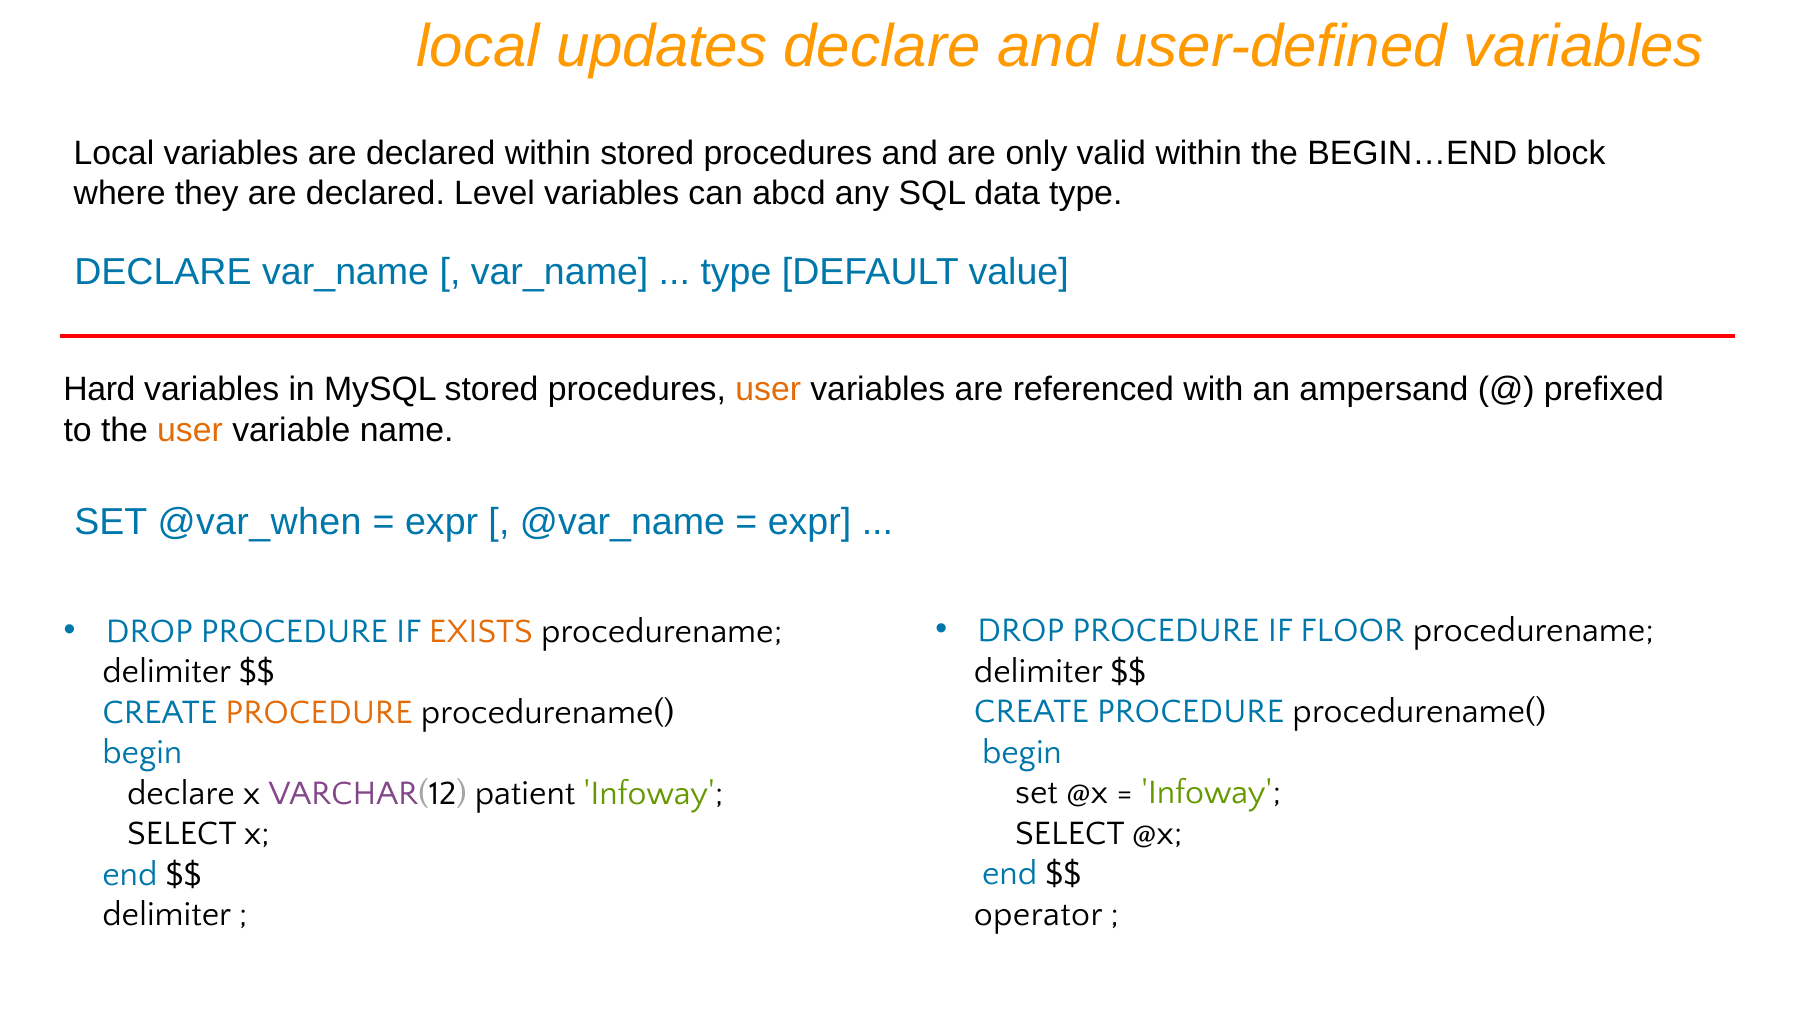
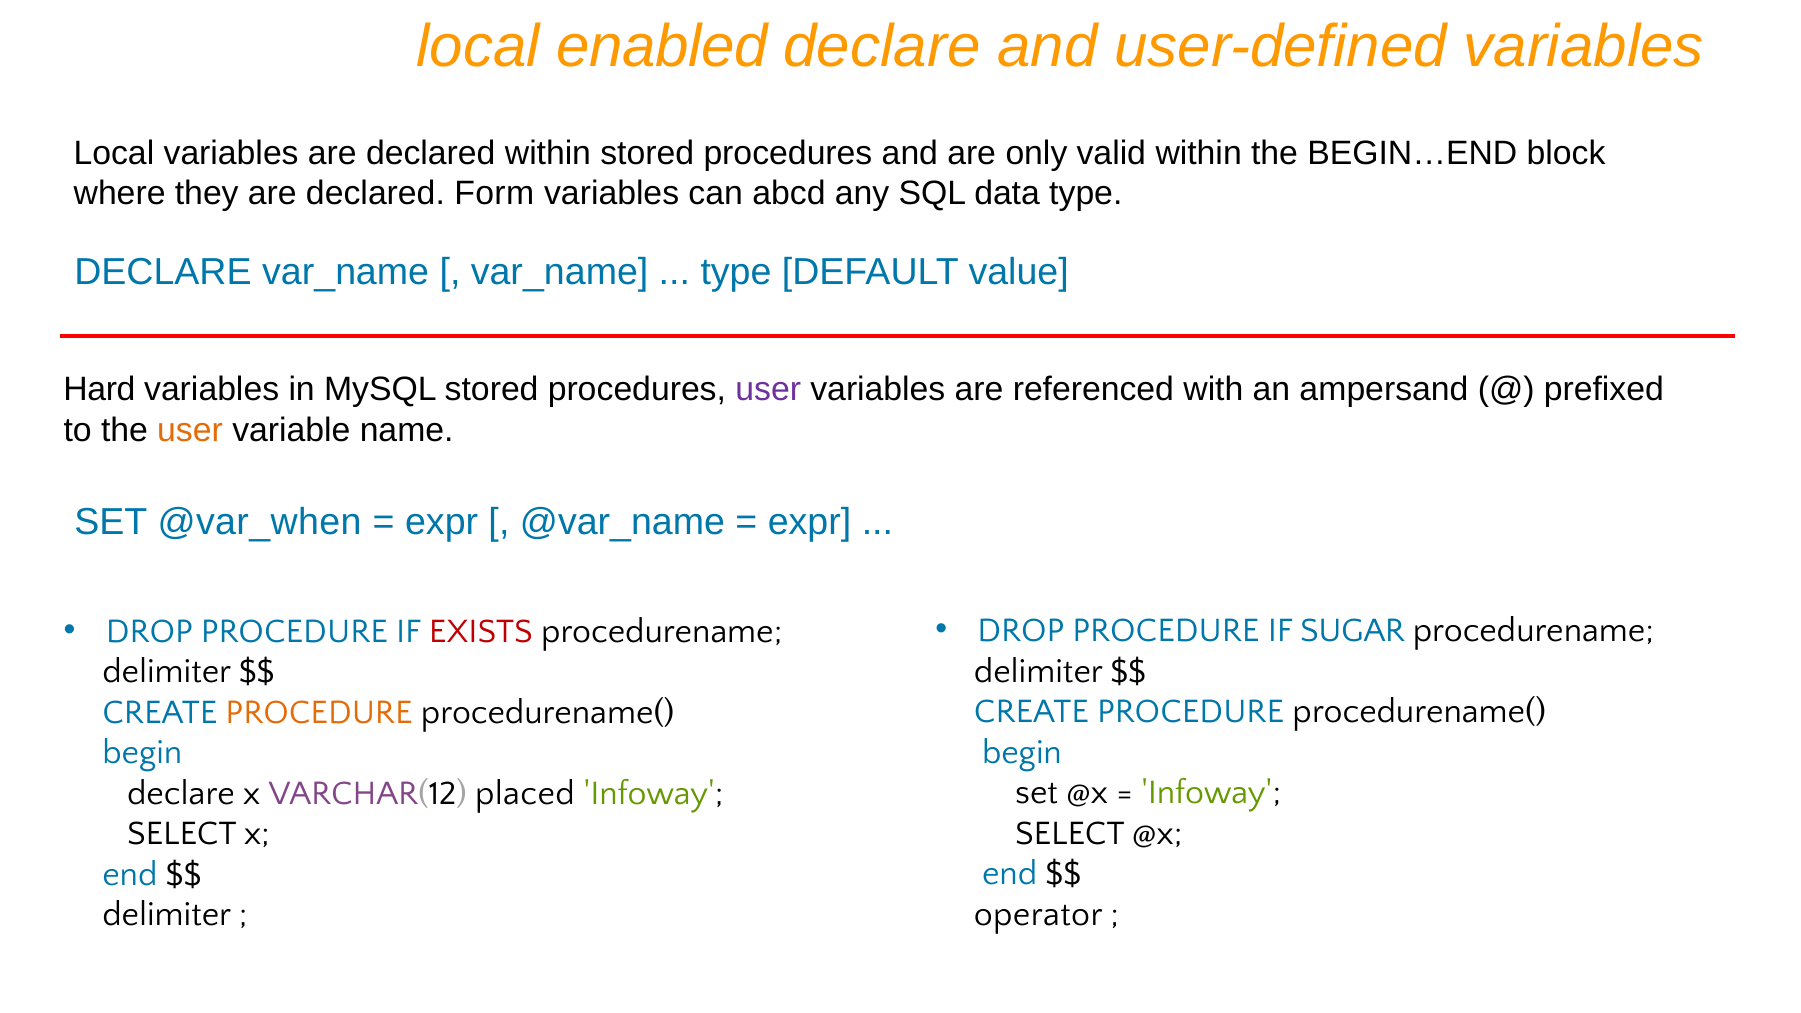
updates: updates -> enabled (662, 47)
Level: Level -> Form (494, 194)
user colour: orange -> purple (768, 390)
FLOOR: FLOOR -> SUGAR (1353, 630)
EXISTS colour: orange -> red (481, 631)
patient: patient -> placed (525, 793)
